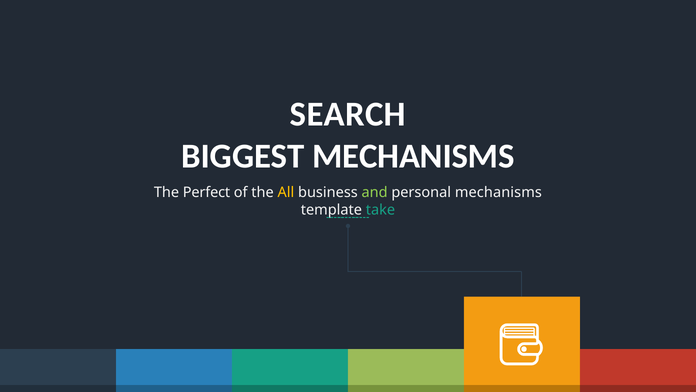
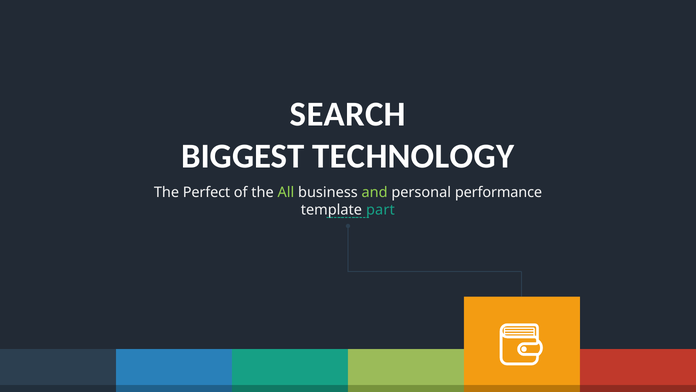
BIGGEST MECHANISMS: MECHANISMS -> TECHNOLOGY (413, 156)
All colour: yellow -> light green (286, 192)
personal mechanisms: mechanisms -> performance (499, 192)
take: take -> part (380, 210)
